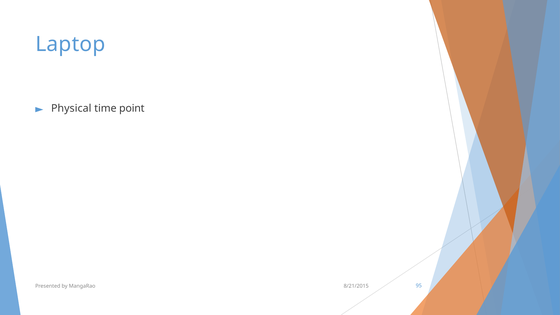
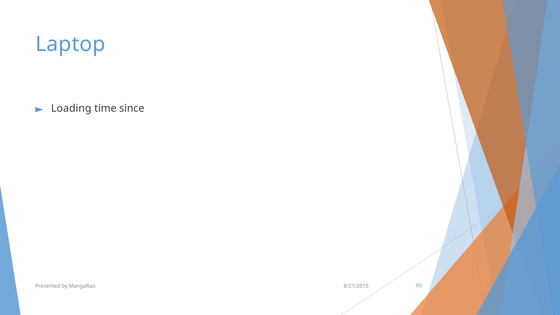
Physical: Physical -> Loading (71, 108)
point: point -> since (132, 108)
